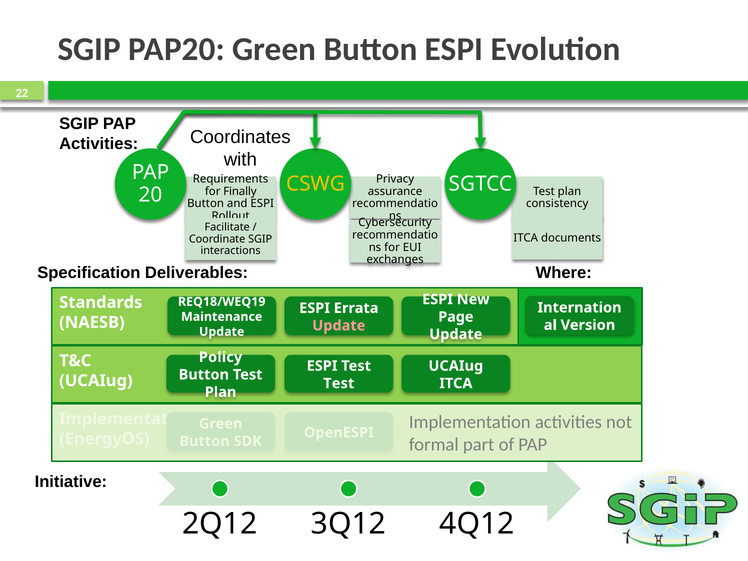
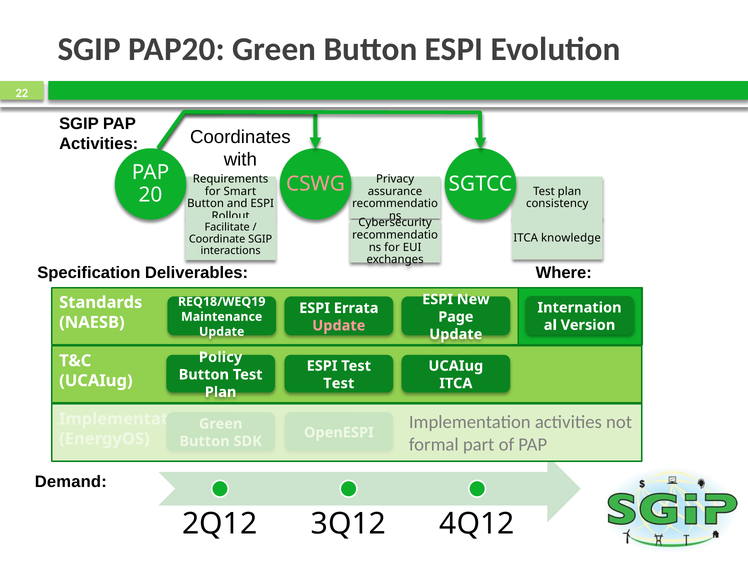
CSWG colour: yellow -> pink (315, 184)
Finally: Finally -> Smart (240, 191)
documents: documents -> knowledge (571, 238)
Initiative: Initiative -> Demand (71, 482)
